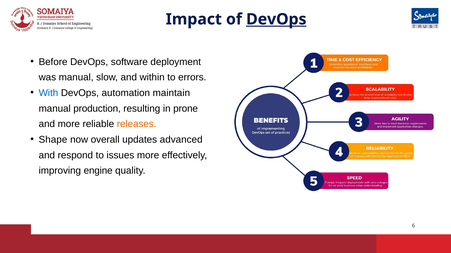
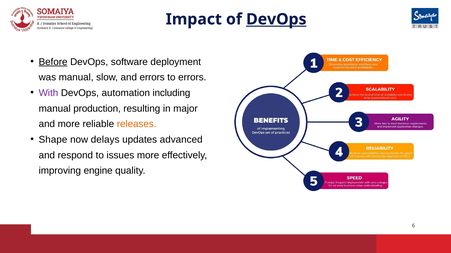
Before underline: none -> present (53, 62)
and within: within -> errors (152, 78)
With colour: blue -> purple (48, 93)
maintain: maintain -> including (171, 93)
prone: prone -> major (186, 109)
overall: overall -> delays (105, 140)
